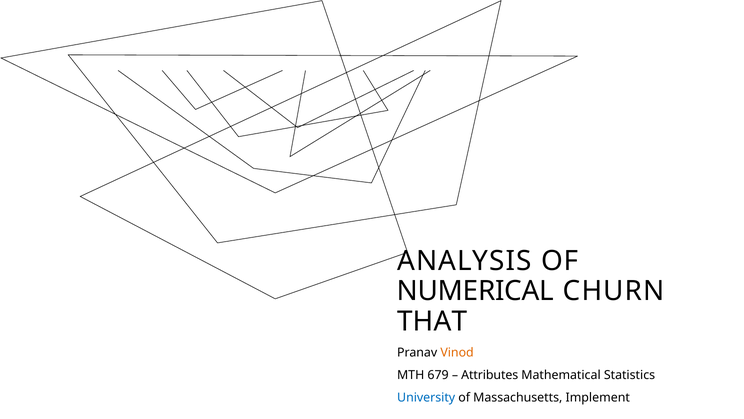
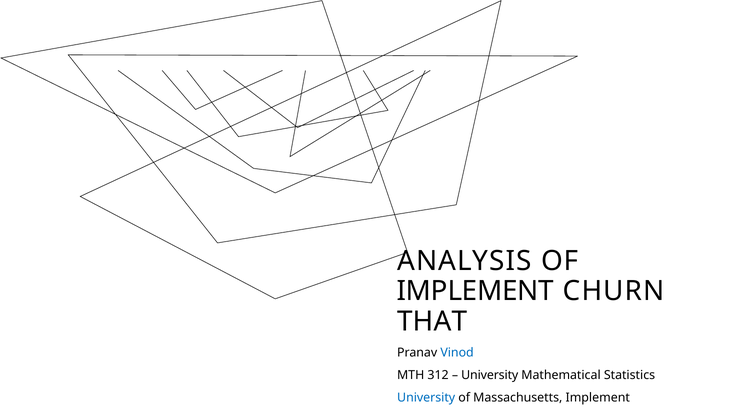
NUMERICAL: NUMERICAL -> IMPLEMENT (475, 291)
Vinod colour: orange -> blue (457, 352)
679: 679 -> 312 (438, 375)
Attributes: Attributes -> University (490, 375)
